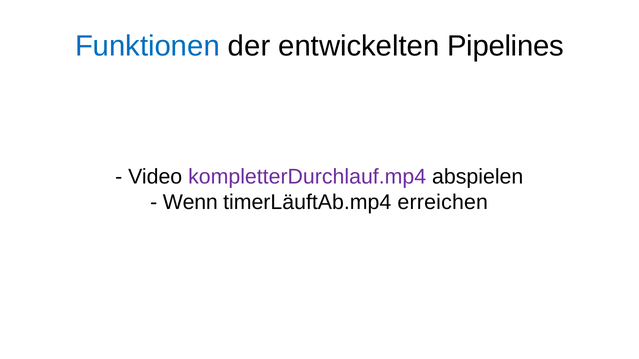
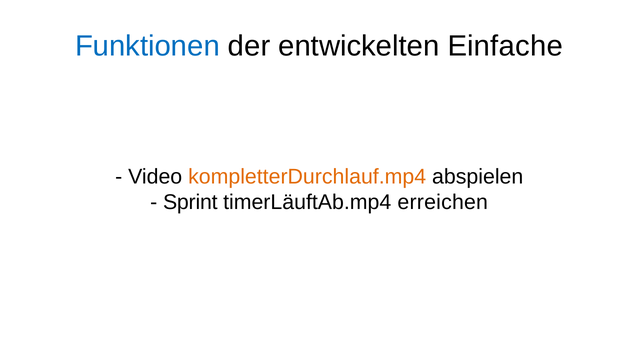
Pipelines: Pipelines -> Einfache (505, 46)
kompletterDurchlauf.mp4 colour: purple -> orange (307, 177)
Wenn: Wenn -> Sprint (190, 203)
